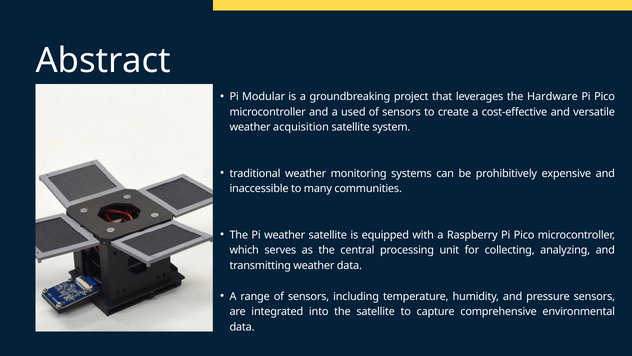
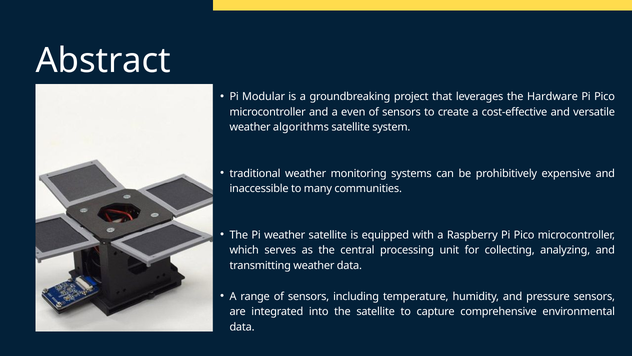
used: used -> even (353, 112)
acquisition: acquisition -> algorithms (301, 127)
